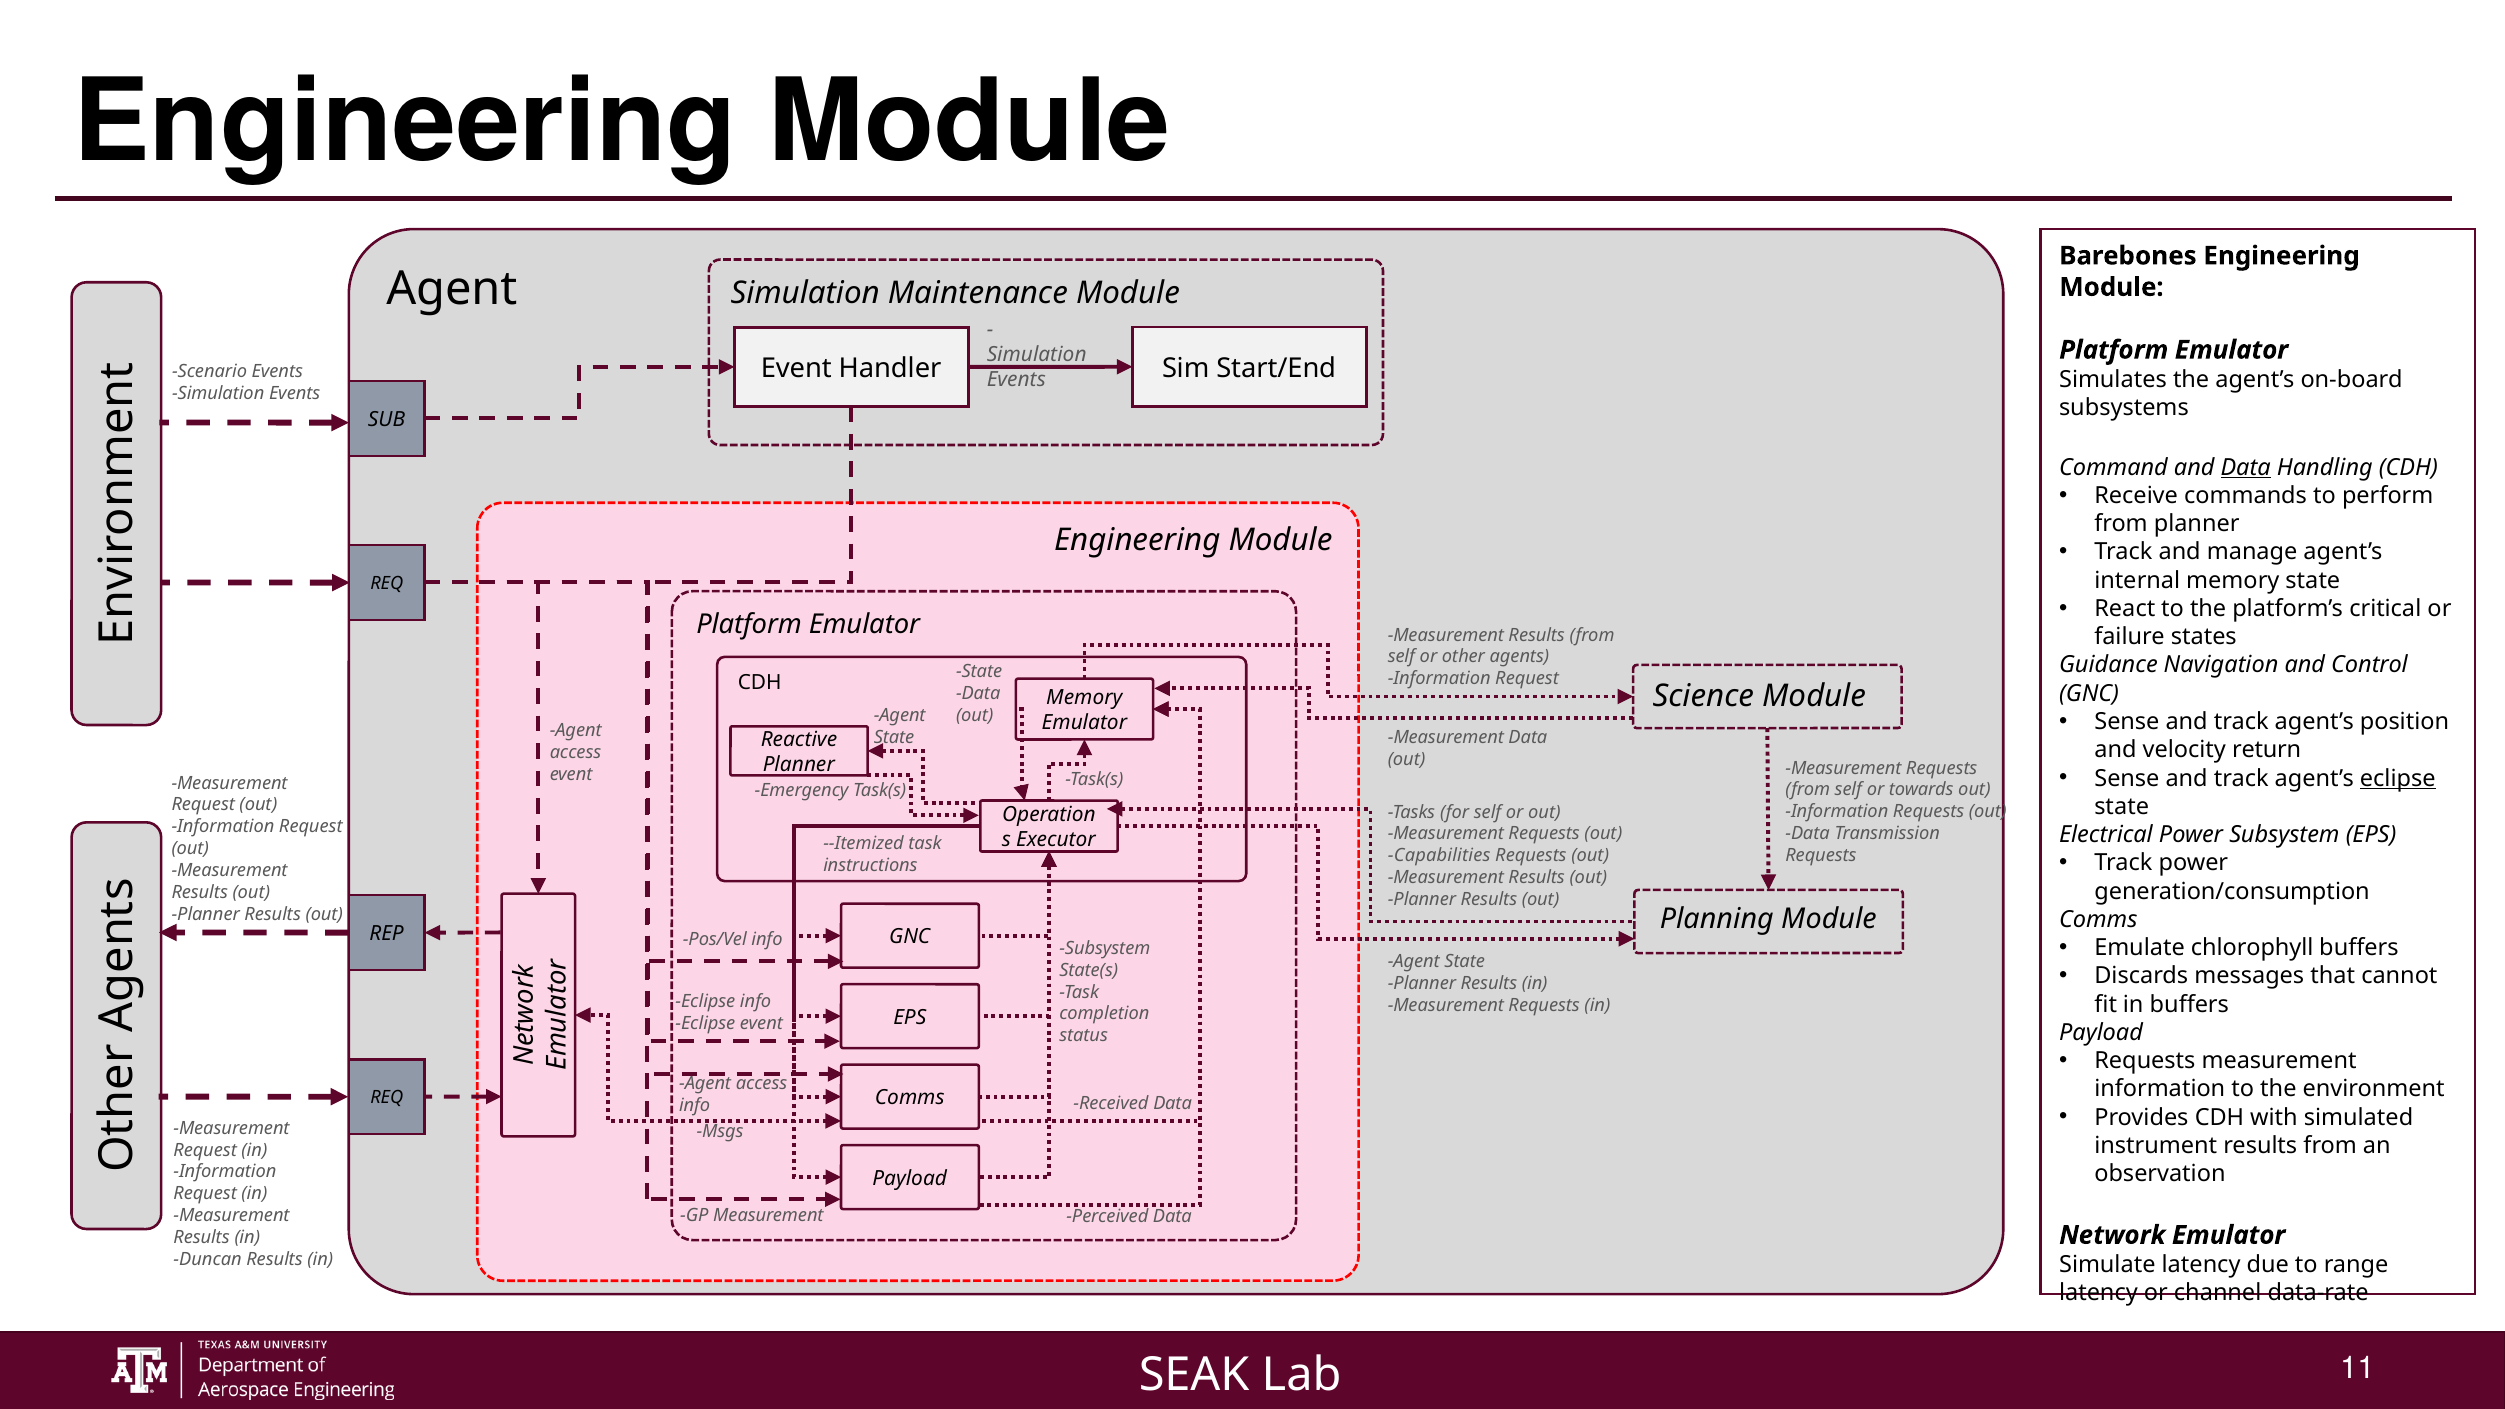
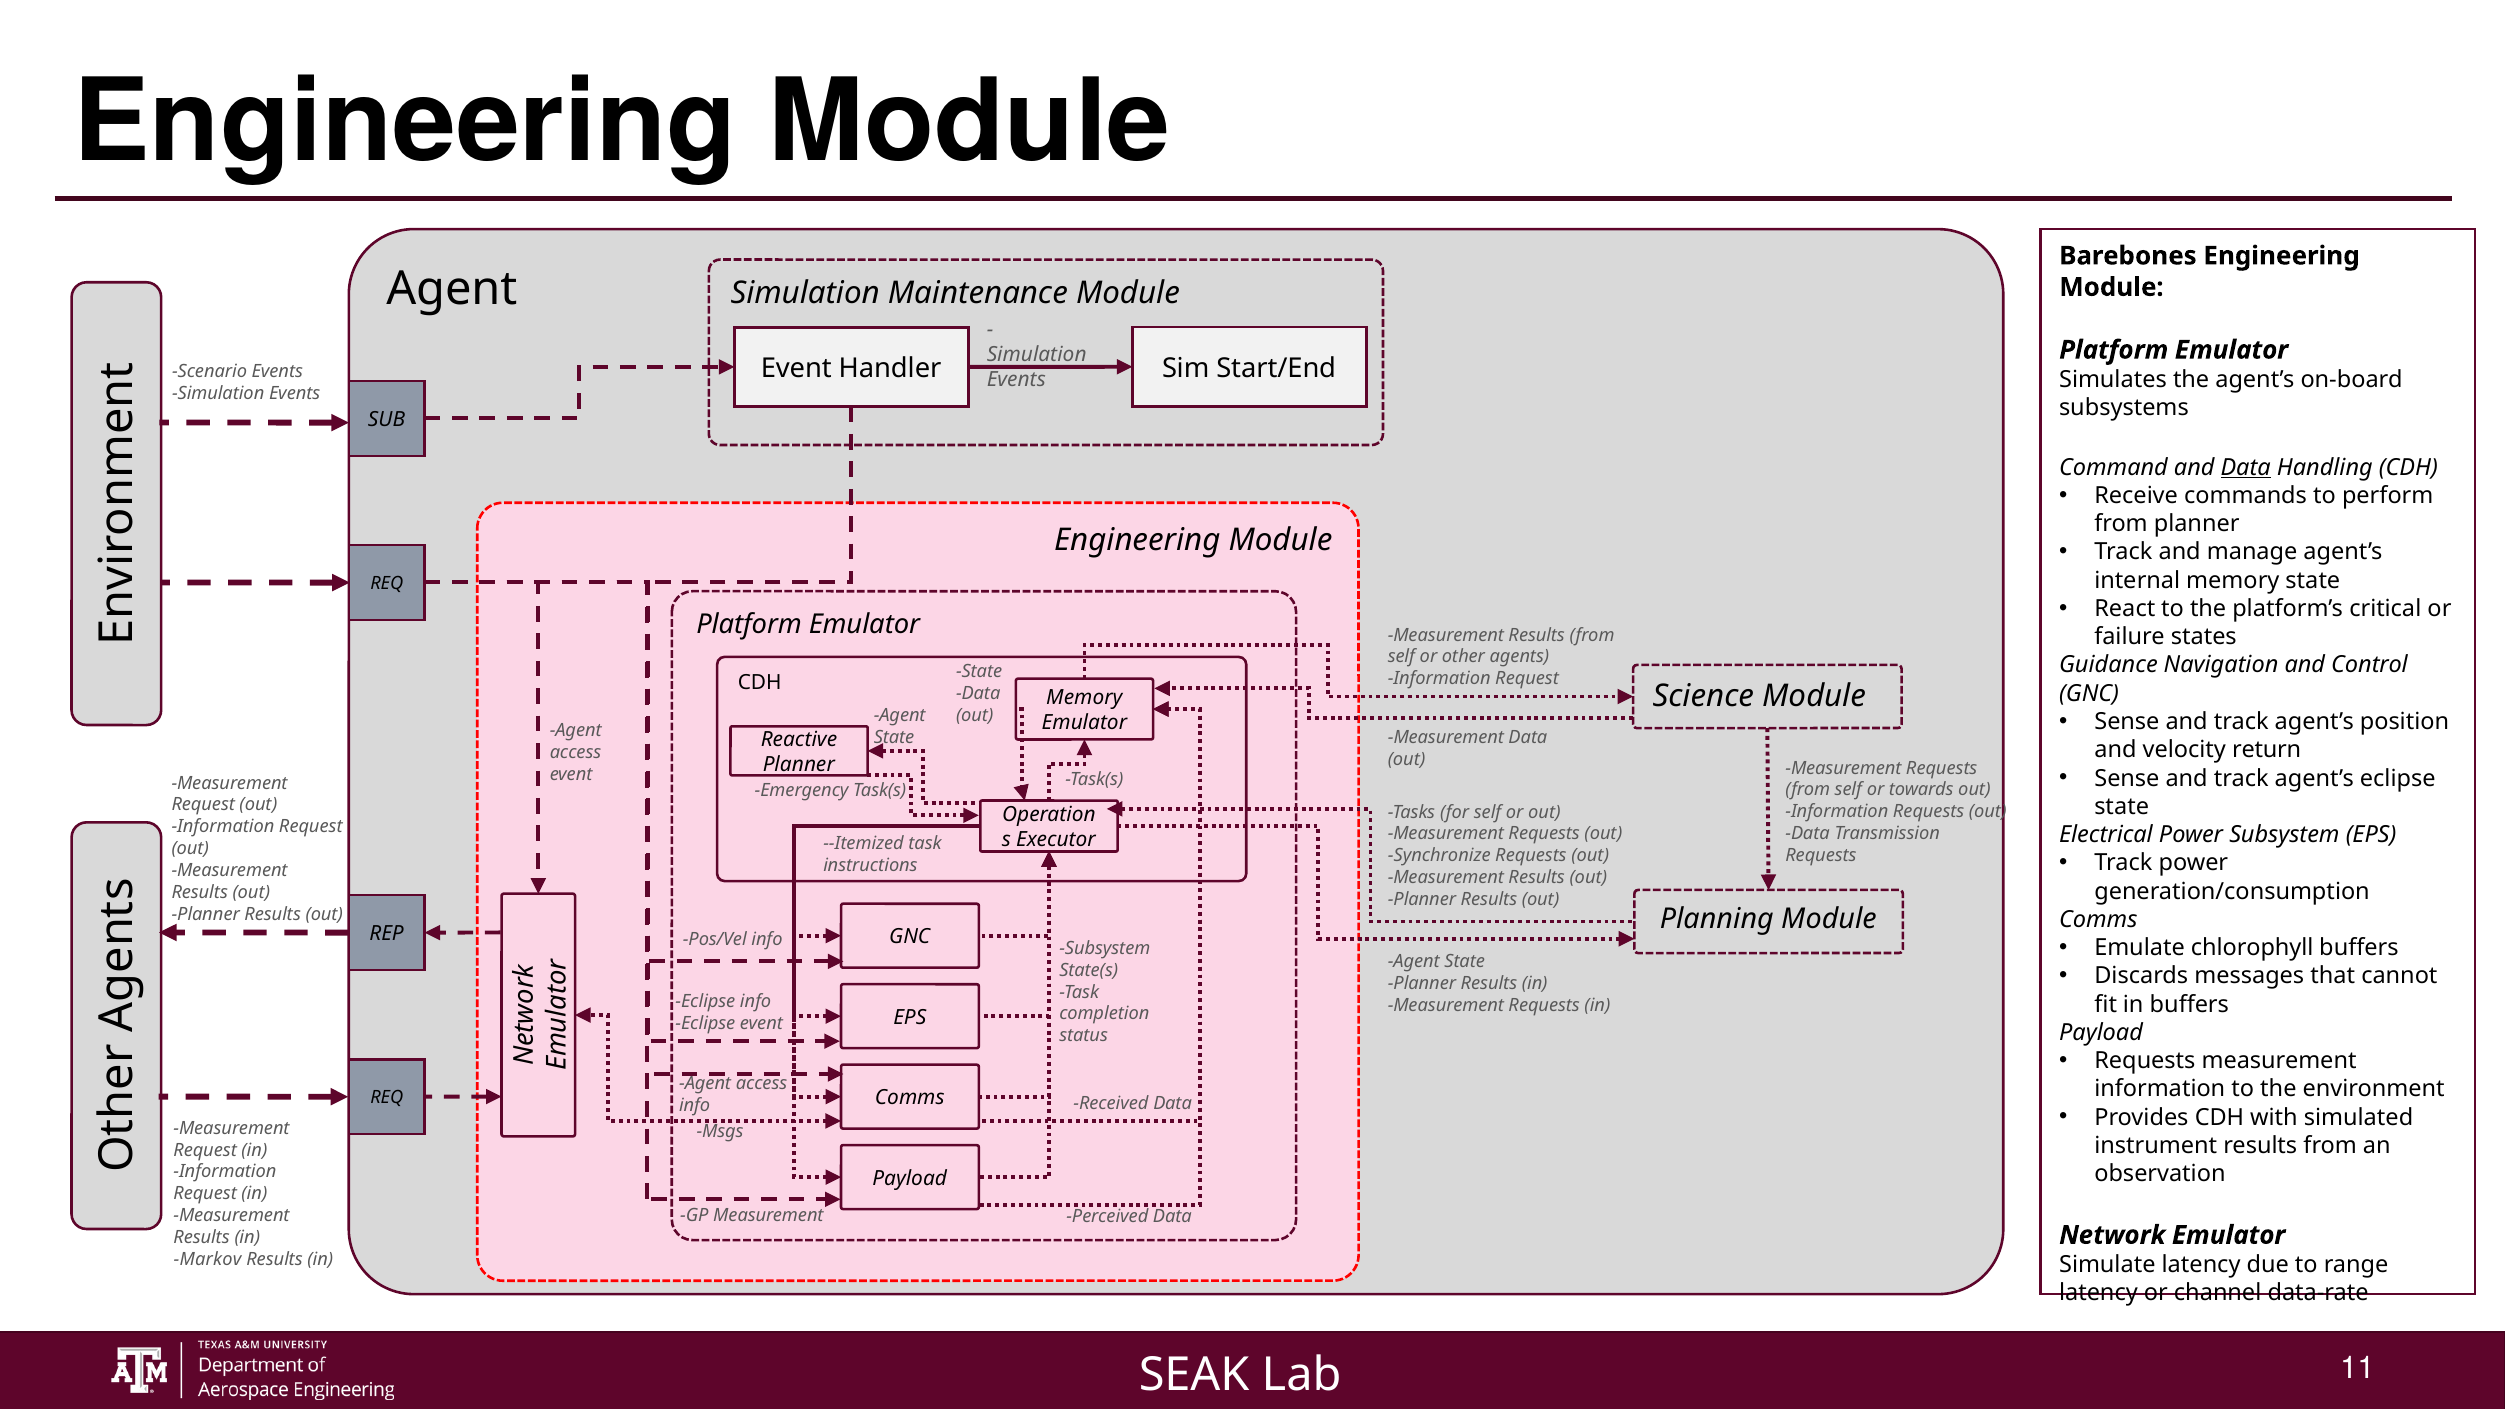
eclipse underline: present -> none (2398, 778)
Capabilities: Capabilities -> Synchronize (1439, 856)
Duncan: Duncan -> Markov (208, 1260)
